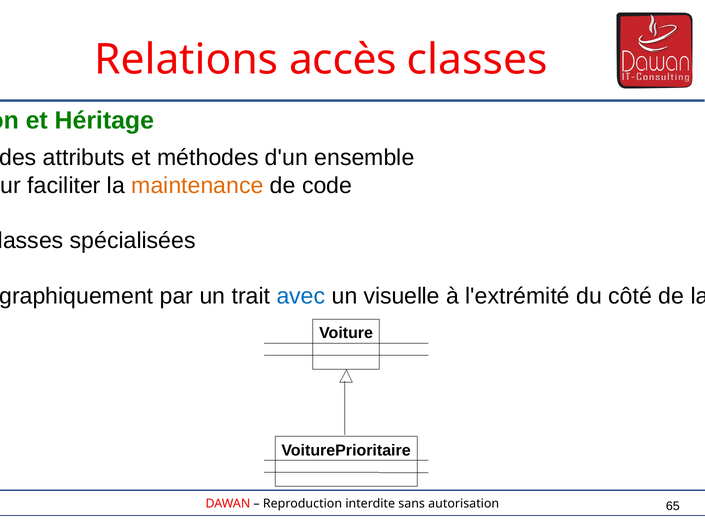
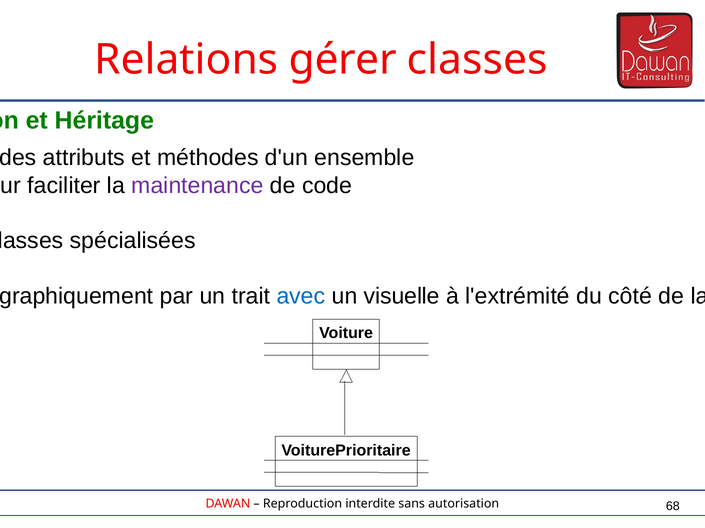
accès: accès -> gérer (343, 60)
maintenance colour: orange -> purple (197, 186)
65: 65 -> 68 (673, 507)
